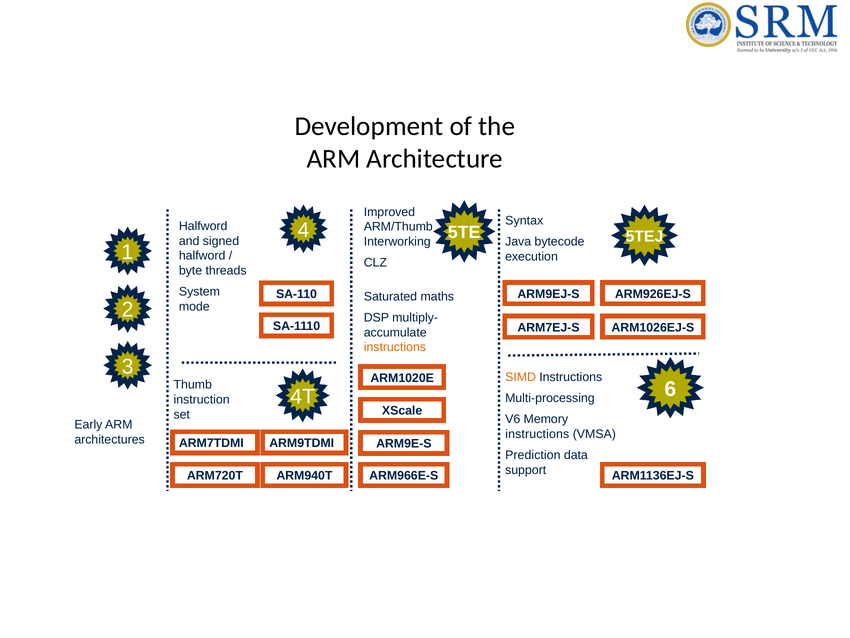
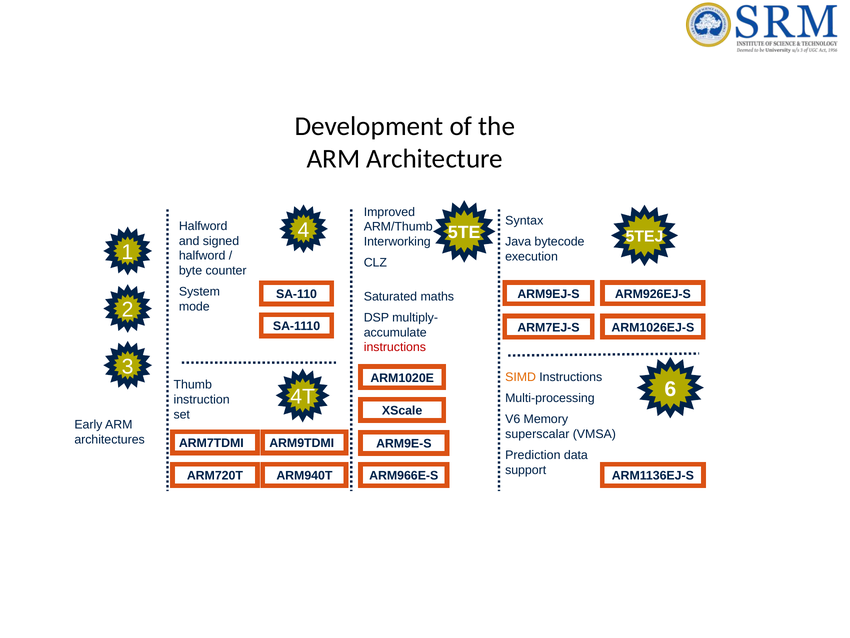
threads: threads -> counter (226, 271)
instructions colour: orange -> red (395, 347)
instructions: instructions -> superscalar (537, 434)
